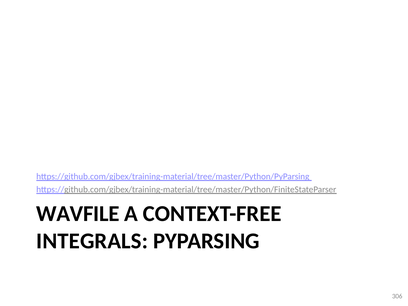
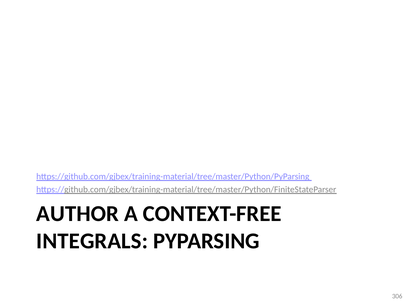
WAVFILE: WAVFILE -> AUTHOR (78, 214)
